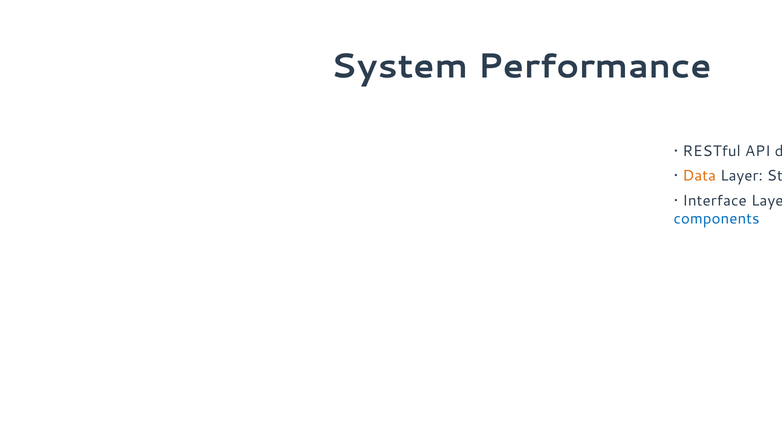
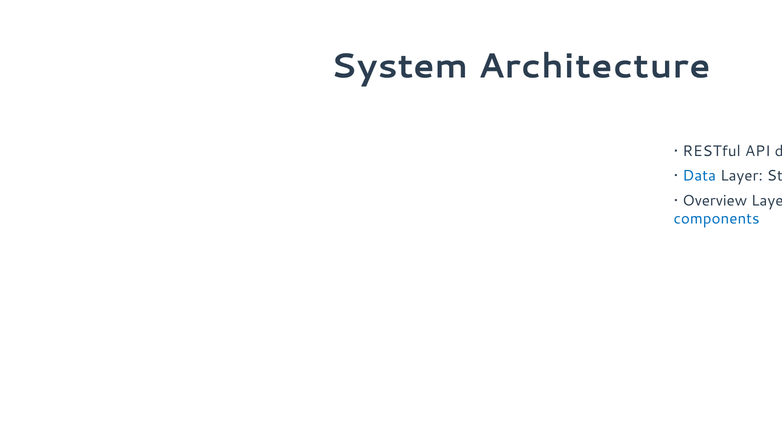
Performance: Performance -> Architecture (594, 66)
Data colour: orange -> blue (699, 176)
Interface: Interface -> Overview (715, 201)
